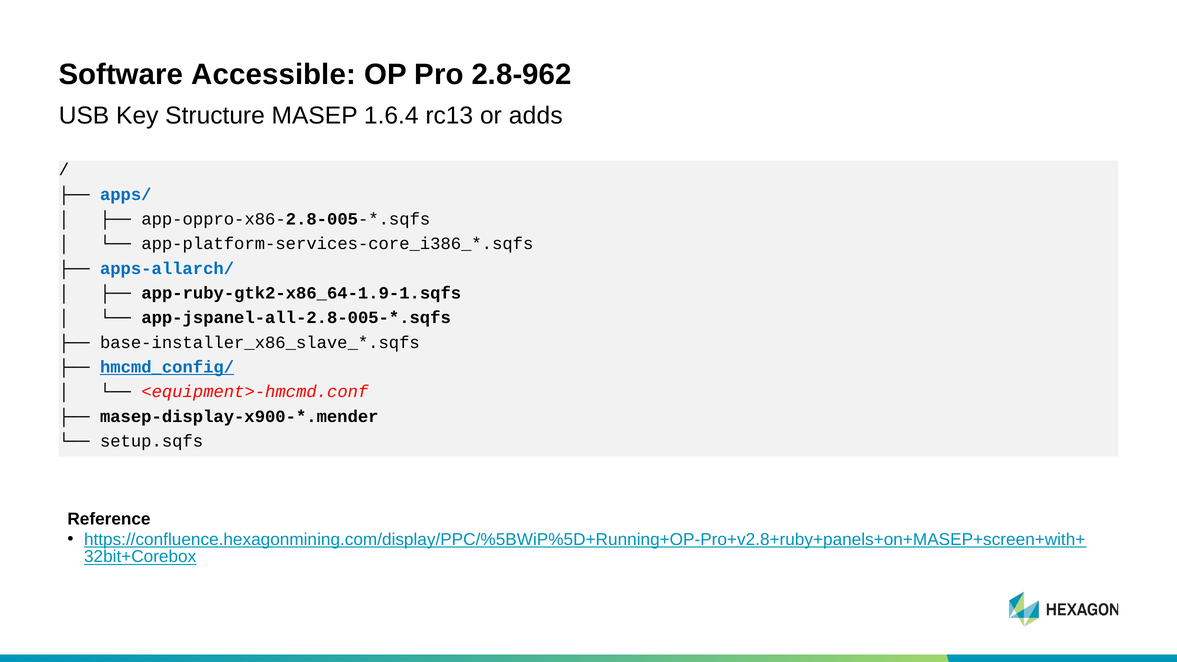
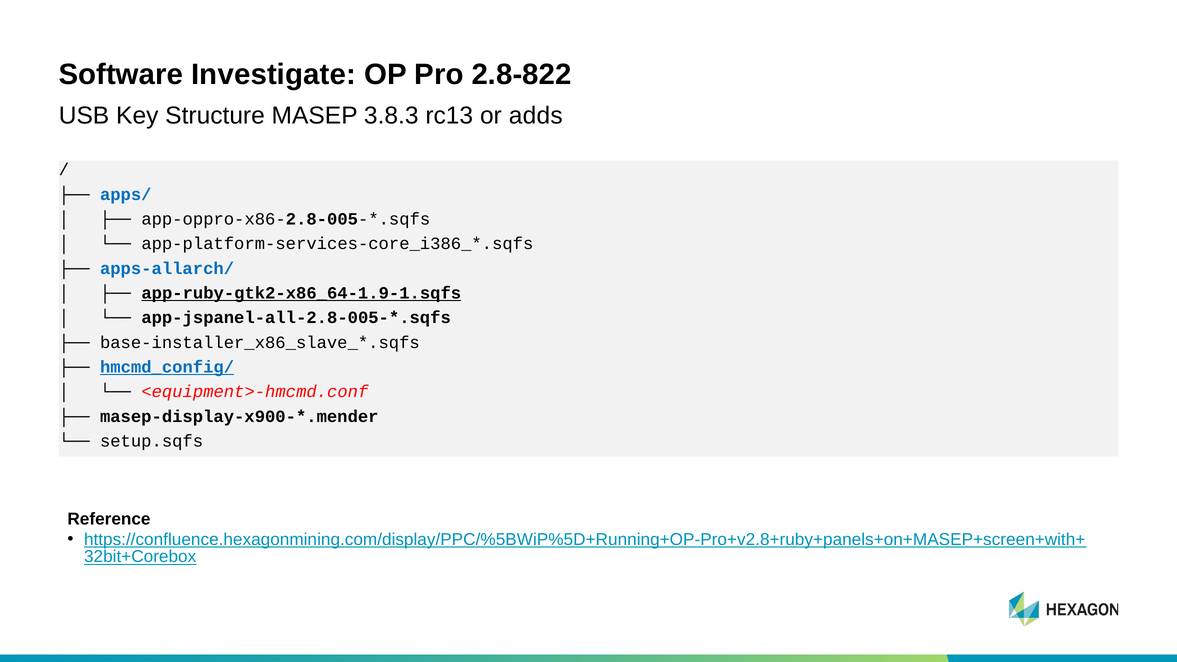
Accessible: Accessible -> Investigate (274, 75)
2.8-962: 2.8-962 -> 2.8-822 (522, 75)
1.6.4: 1.6.4 -> 3.8.3 (391, 116)
app-ruby-gtk2-x86_64-1.9-1.sqfs underline: none -> present (301, 293)
